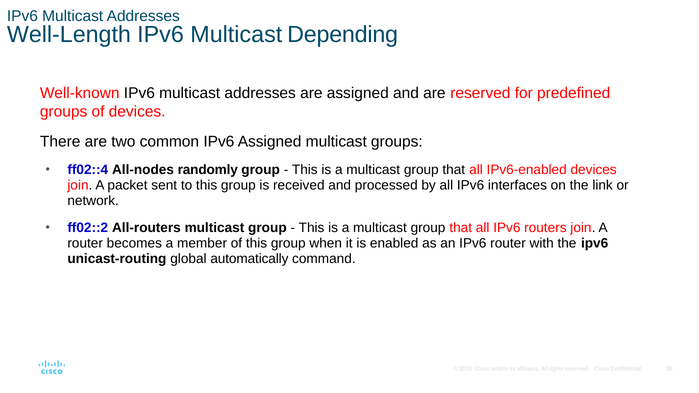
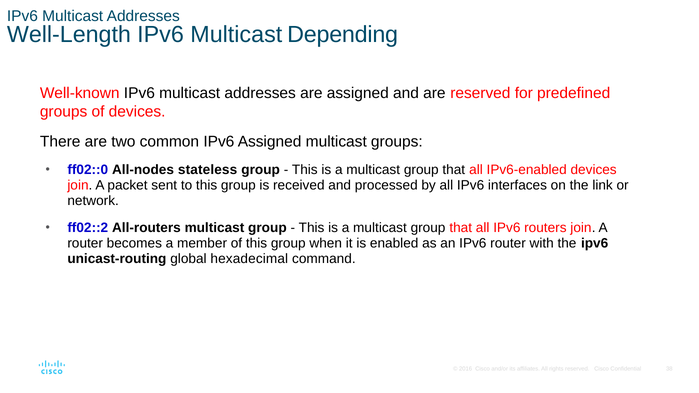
ff02::4: ff02::4 -> ff02::0 (88, 170)
randomly: randomly -> stateless (208, 170)
automatically: automatically -> hexadecimal (249, 259)
